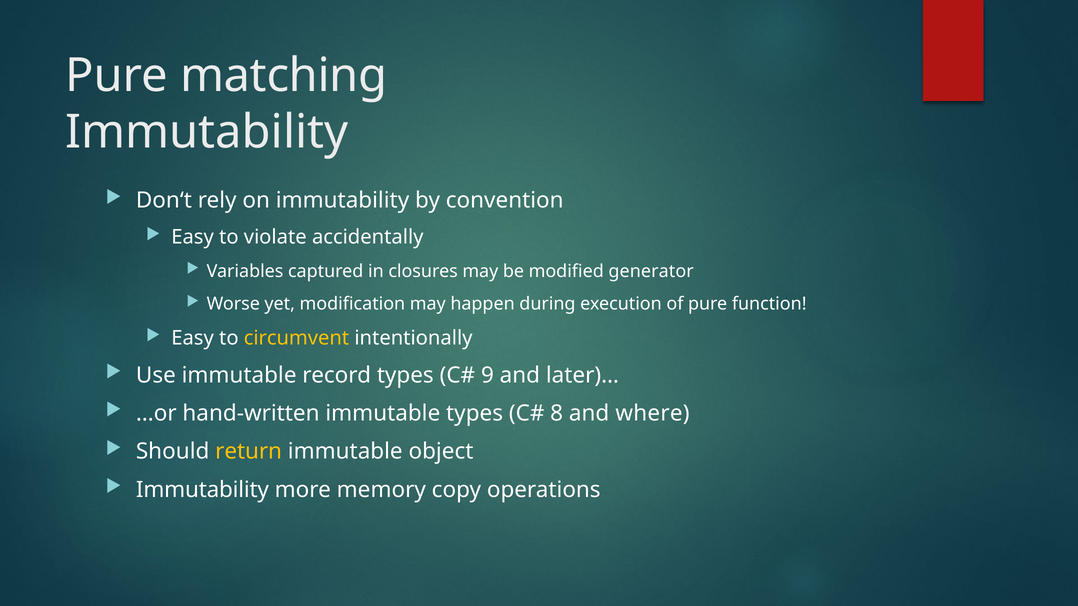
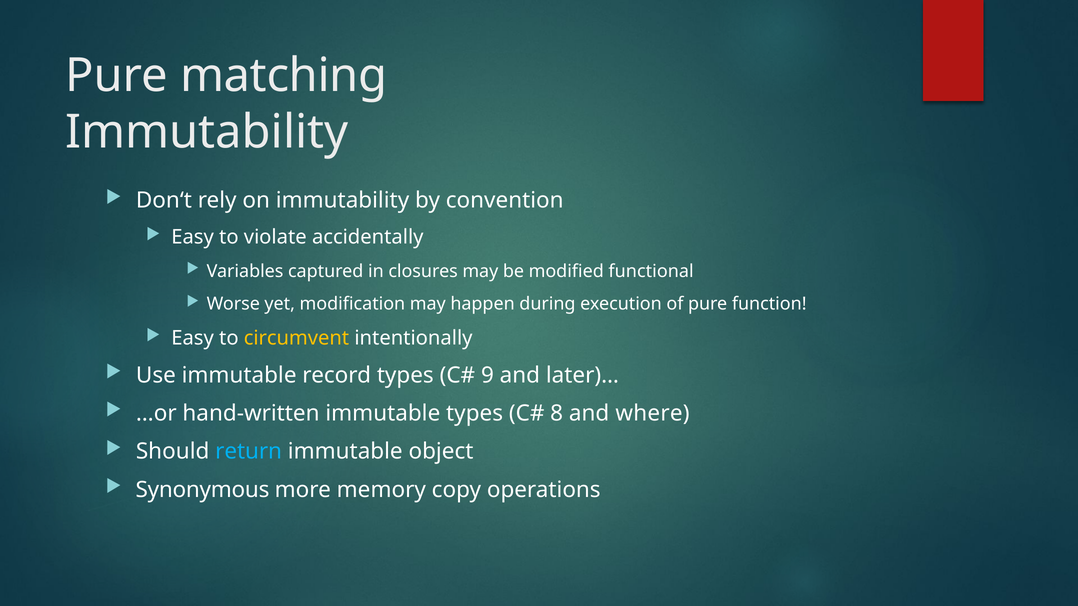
generator: generator -> functional (651, 271)
return colour: yellow -> light blue (249, 452)
Immutability: Immutability -> Synonymous (202, 490)
